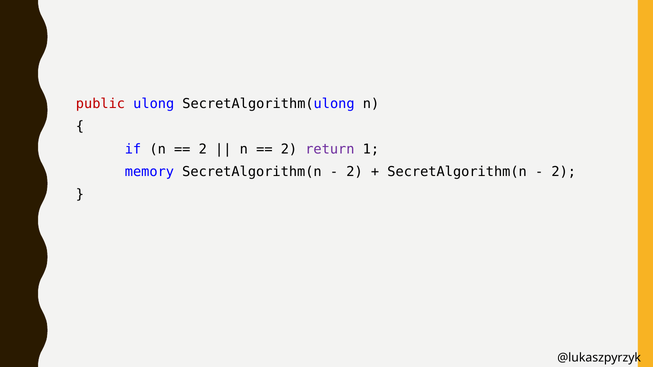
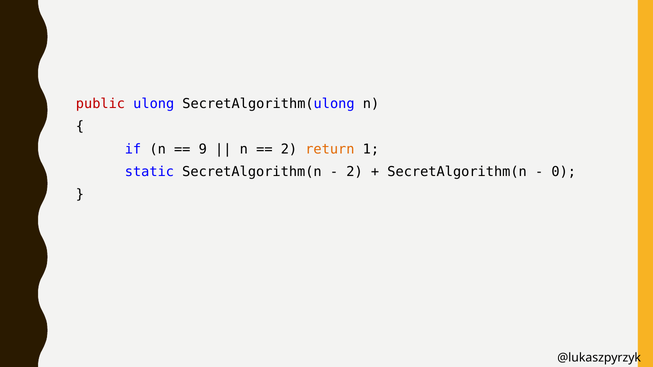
2: 2 -> 9 (203, 149)
return colour: purple -> orange (330, 149)
memory: memory -> static (149, 172)
2: 2 -> 0 (564, 172)
